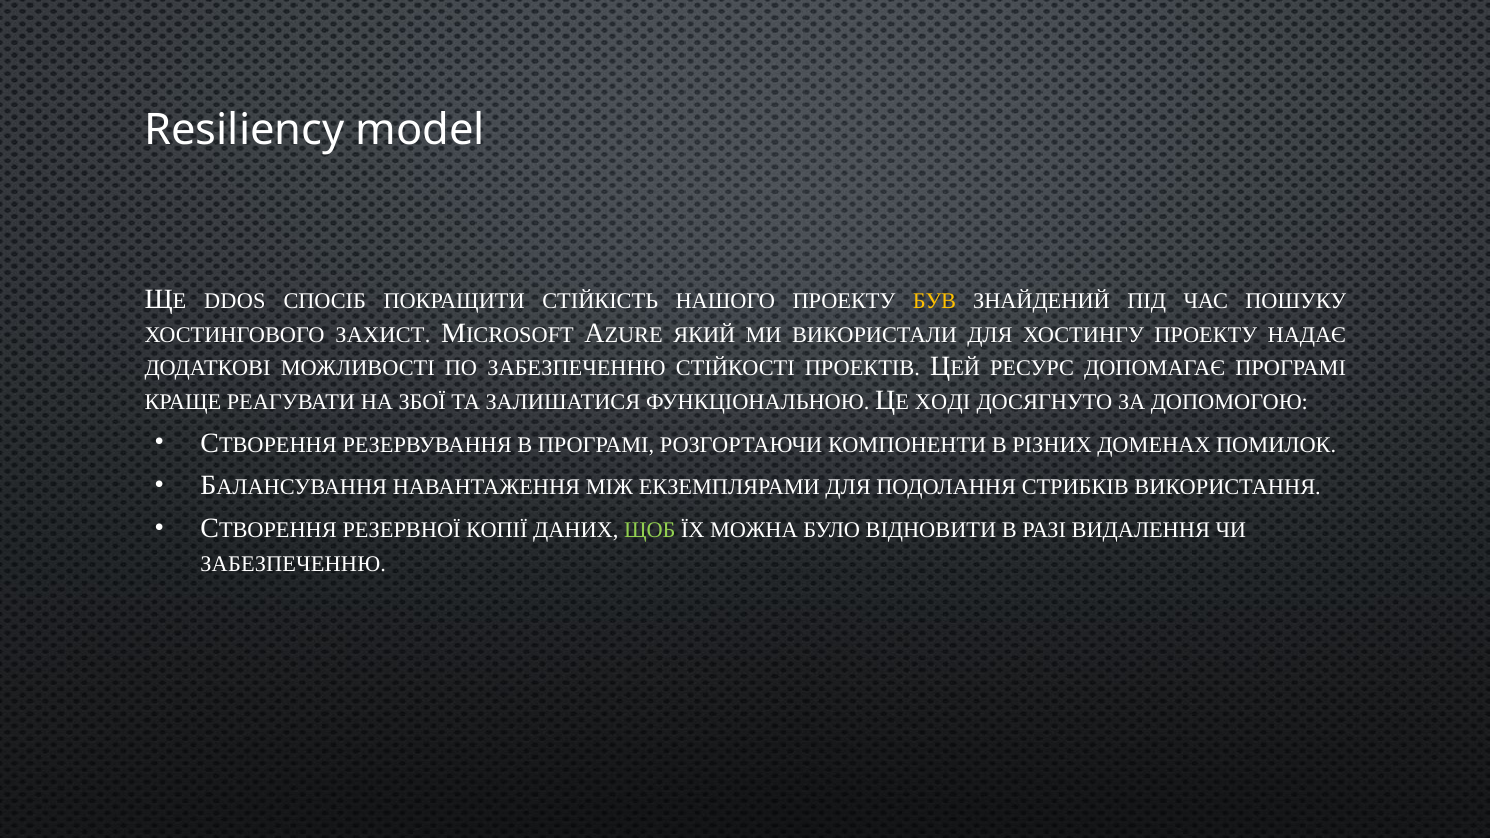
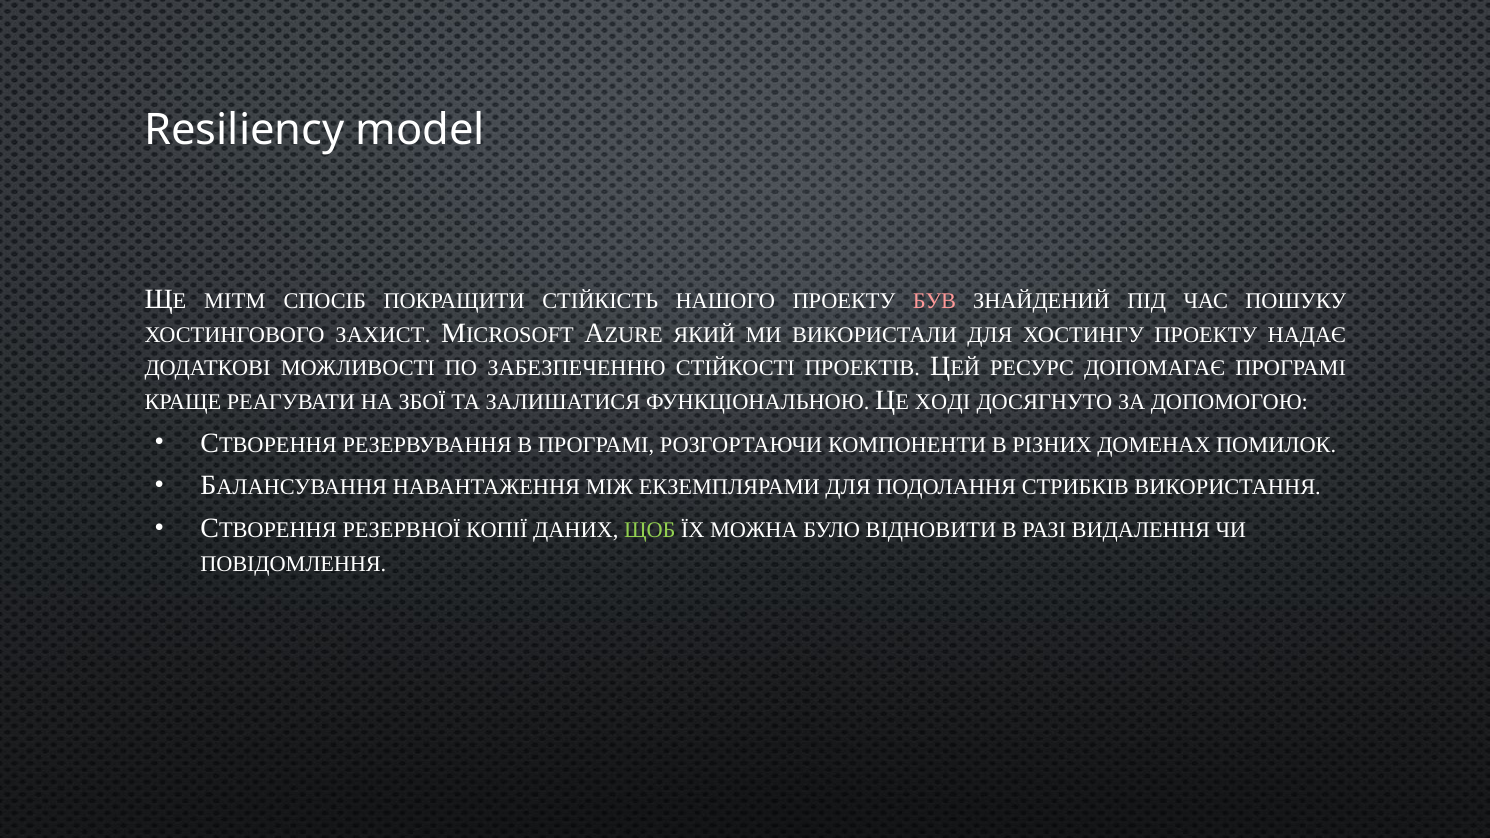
DDOS: DDOS -> MITM (235, 301)
БУВ colour: yellow -> pink (934, 301)
ЗАБЕЗПЕЧЕННЮ: ЗАБЕЗПЕЧЕННЮ -> ПОВІДОМЛЕННЯ (293, 564)
